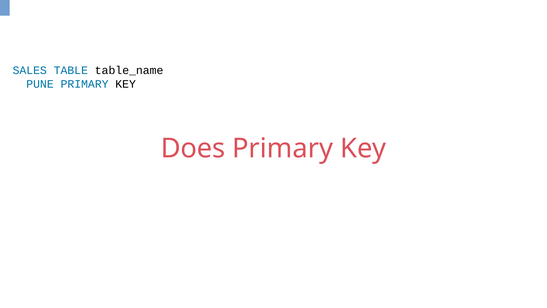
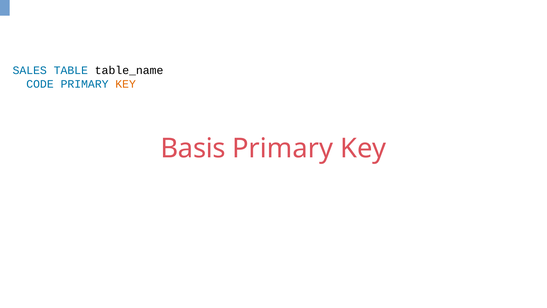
PUNE: PUNE -> CODE (40, 84)
KEY colour: black -> orange (126, 84)
Does: Does -> Basis (193, 148)
